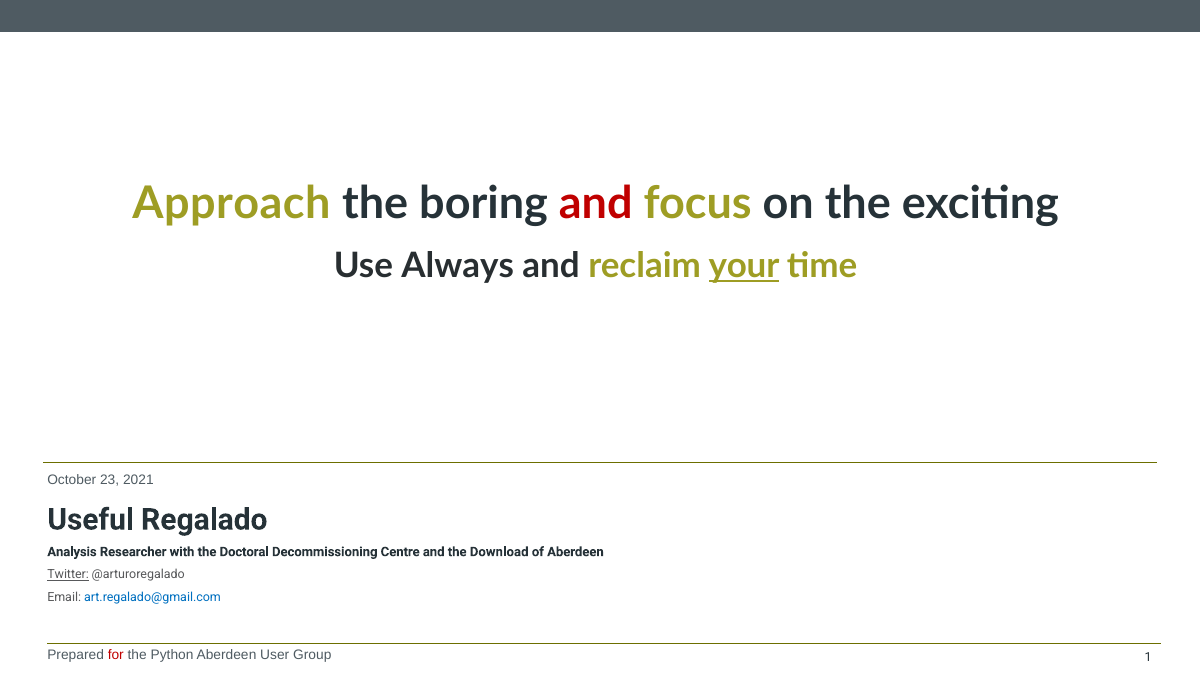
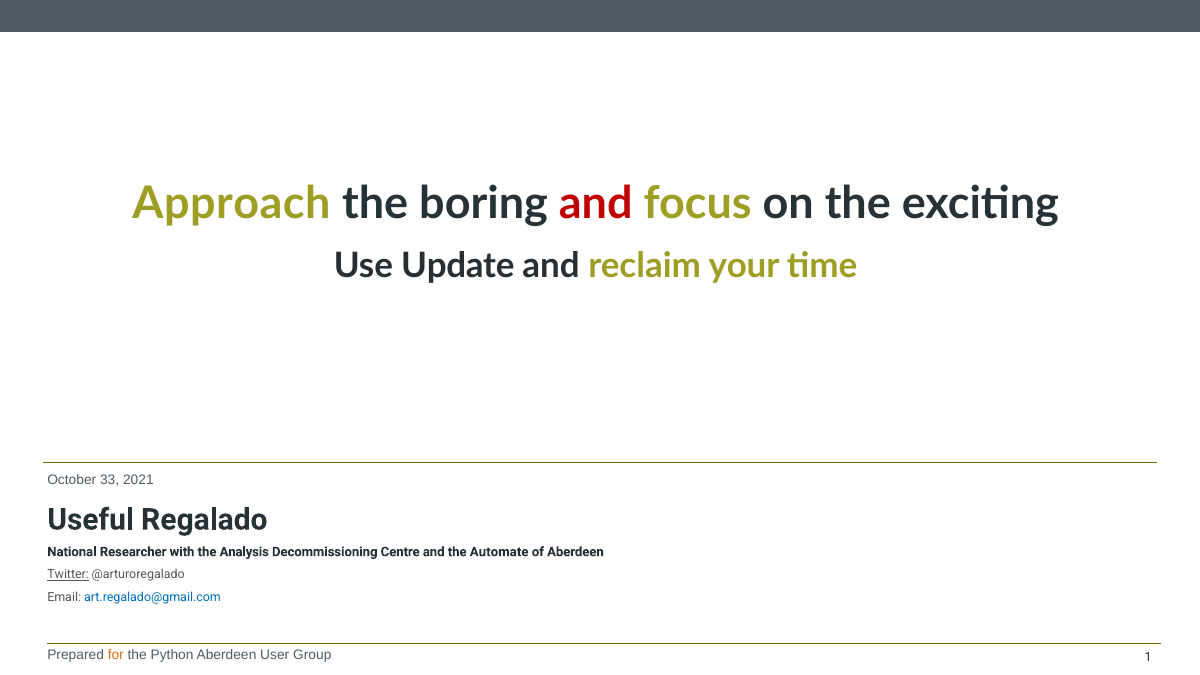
Always: Always -> Update (458, 266)
your underline: present -> none (744, 266)
23: 23 -> 33 (110, 480)
Analysis: Analysis -> National (72, 552)
Doctoral: Doctoral -> Analysis (244, 552)
Download: Download -> Automate (499, 552)
for colour: red -> orange (116, 654)
